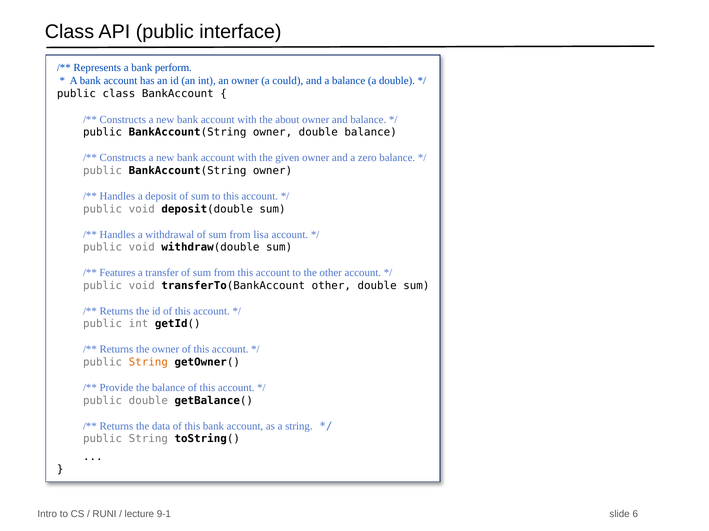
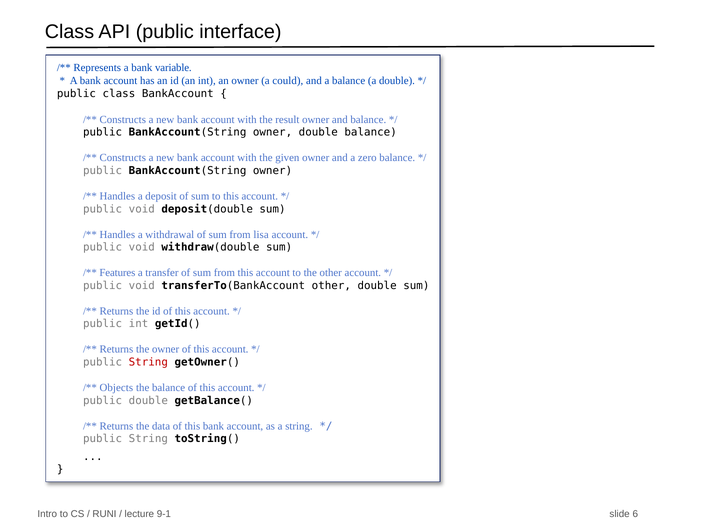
perform: perform -> variable (173, 68)
about: about -> result (287, 120)
String colour: orange -> red (148, 363)
Provide: Provide -> Objects (116, 388)
